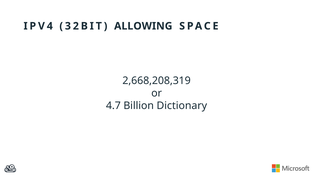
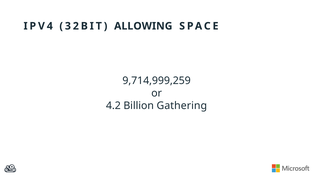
2,668,208,319: 2,668,208,319 -> 9,714,999,259 (157, 80)
4.7: 4.7 -> 4.2 (113, 106)
Dictionary: Dictionary -> Gathering (182, 106)
